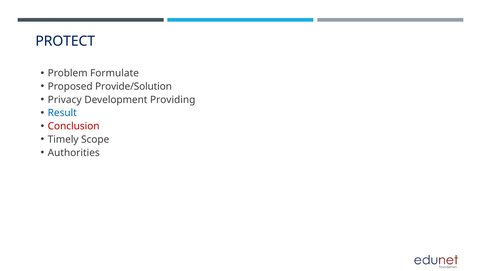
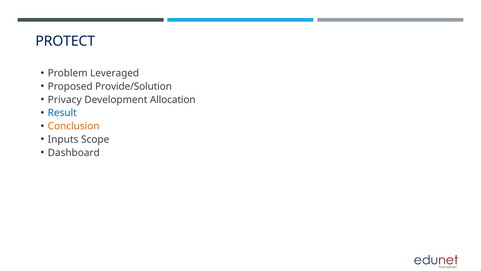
Formulate: Formulate -> Leveraged (115, 73)
Providing: Providing -> Allocation (173, 100)
Conclusion colour: red -> orange (74, 126)
Timely: Timely -> Inputs (63, 139)
Authorities: Authorities -> Dashboard (74, 153)
